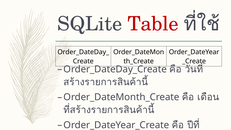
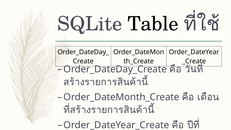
Table colour: red -> black (153, 24)
